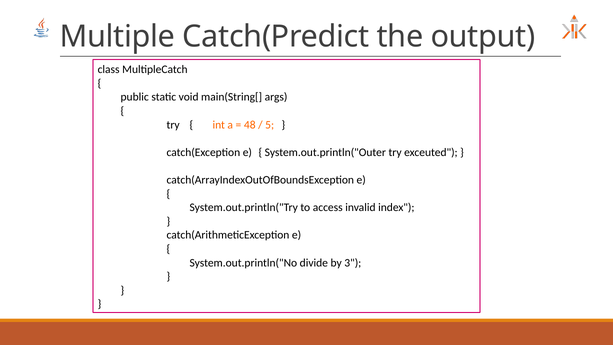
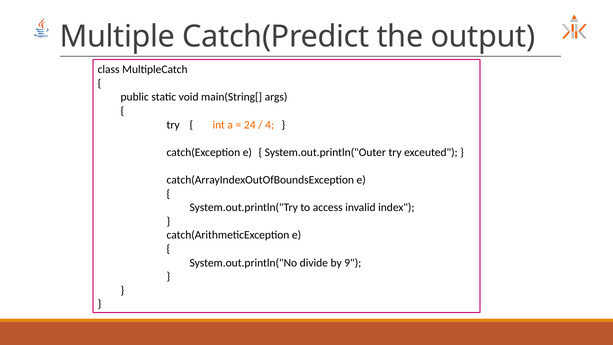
48: 48 -> 24 (250, 125)
5: 5 -> 4 (270, 125)
3: 3 -> 9 (353, 263)
